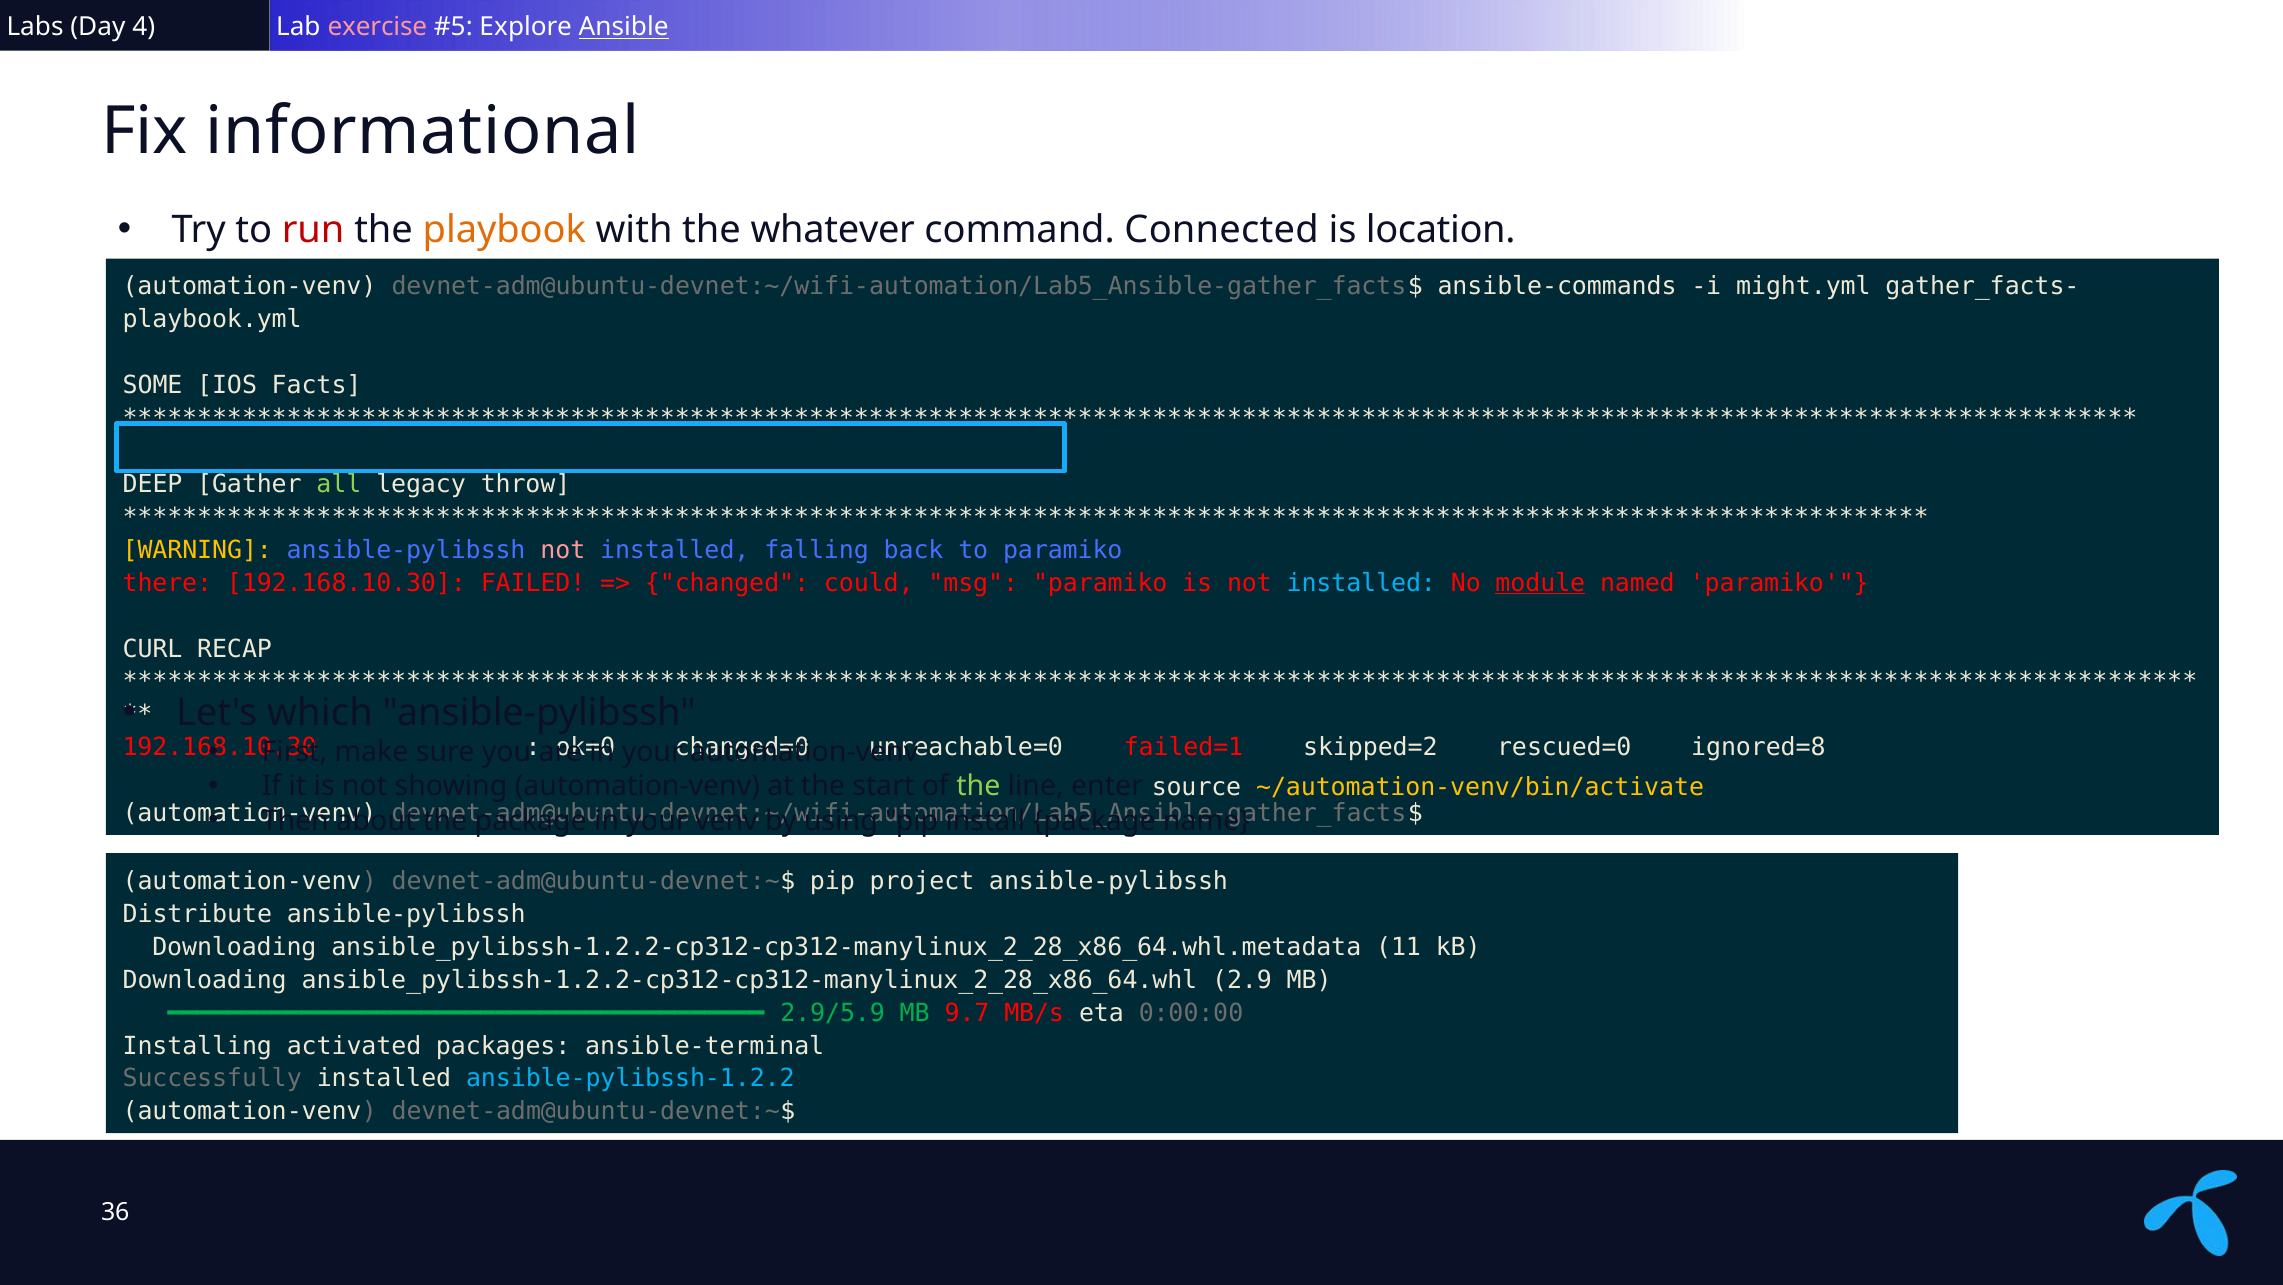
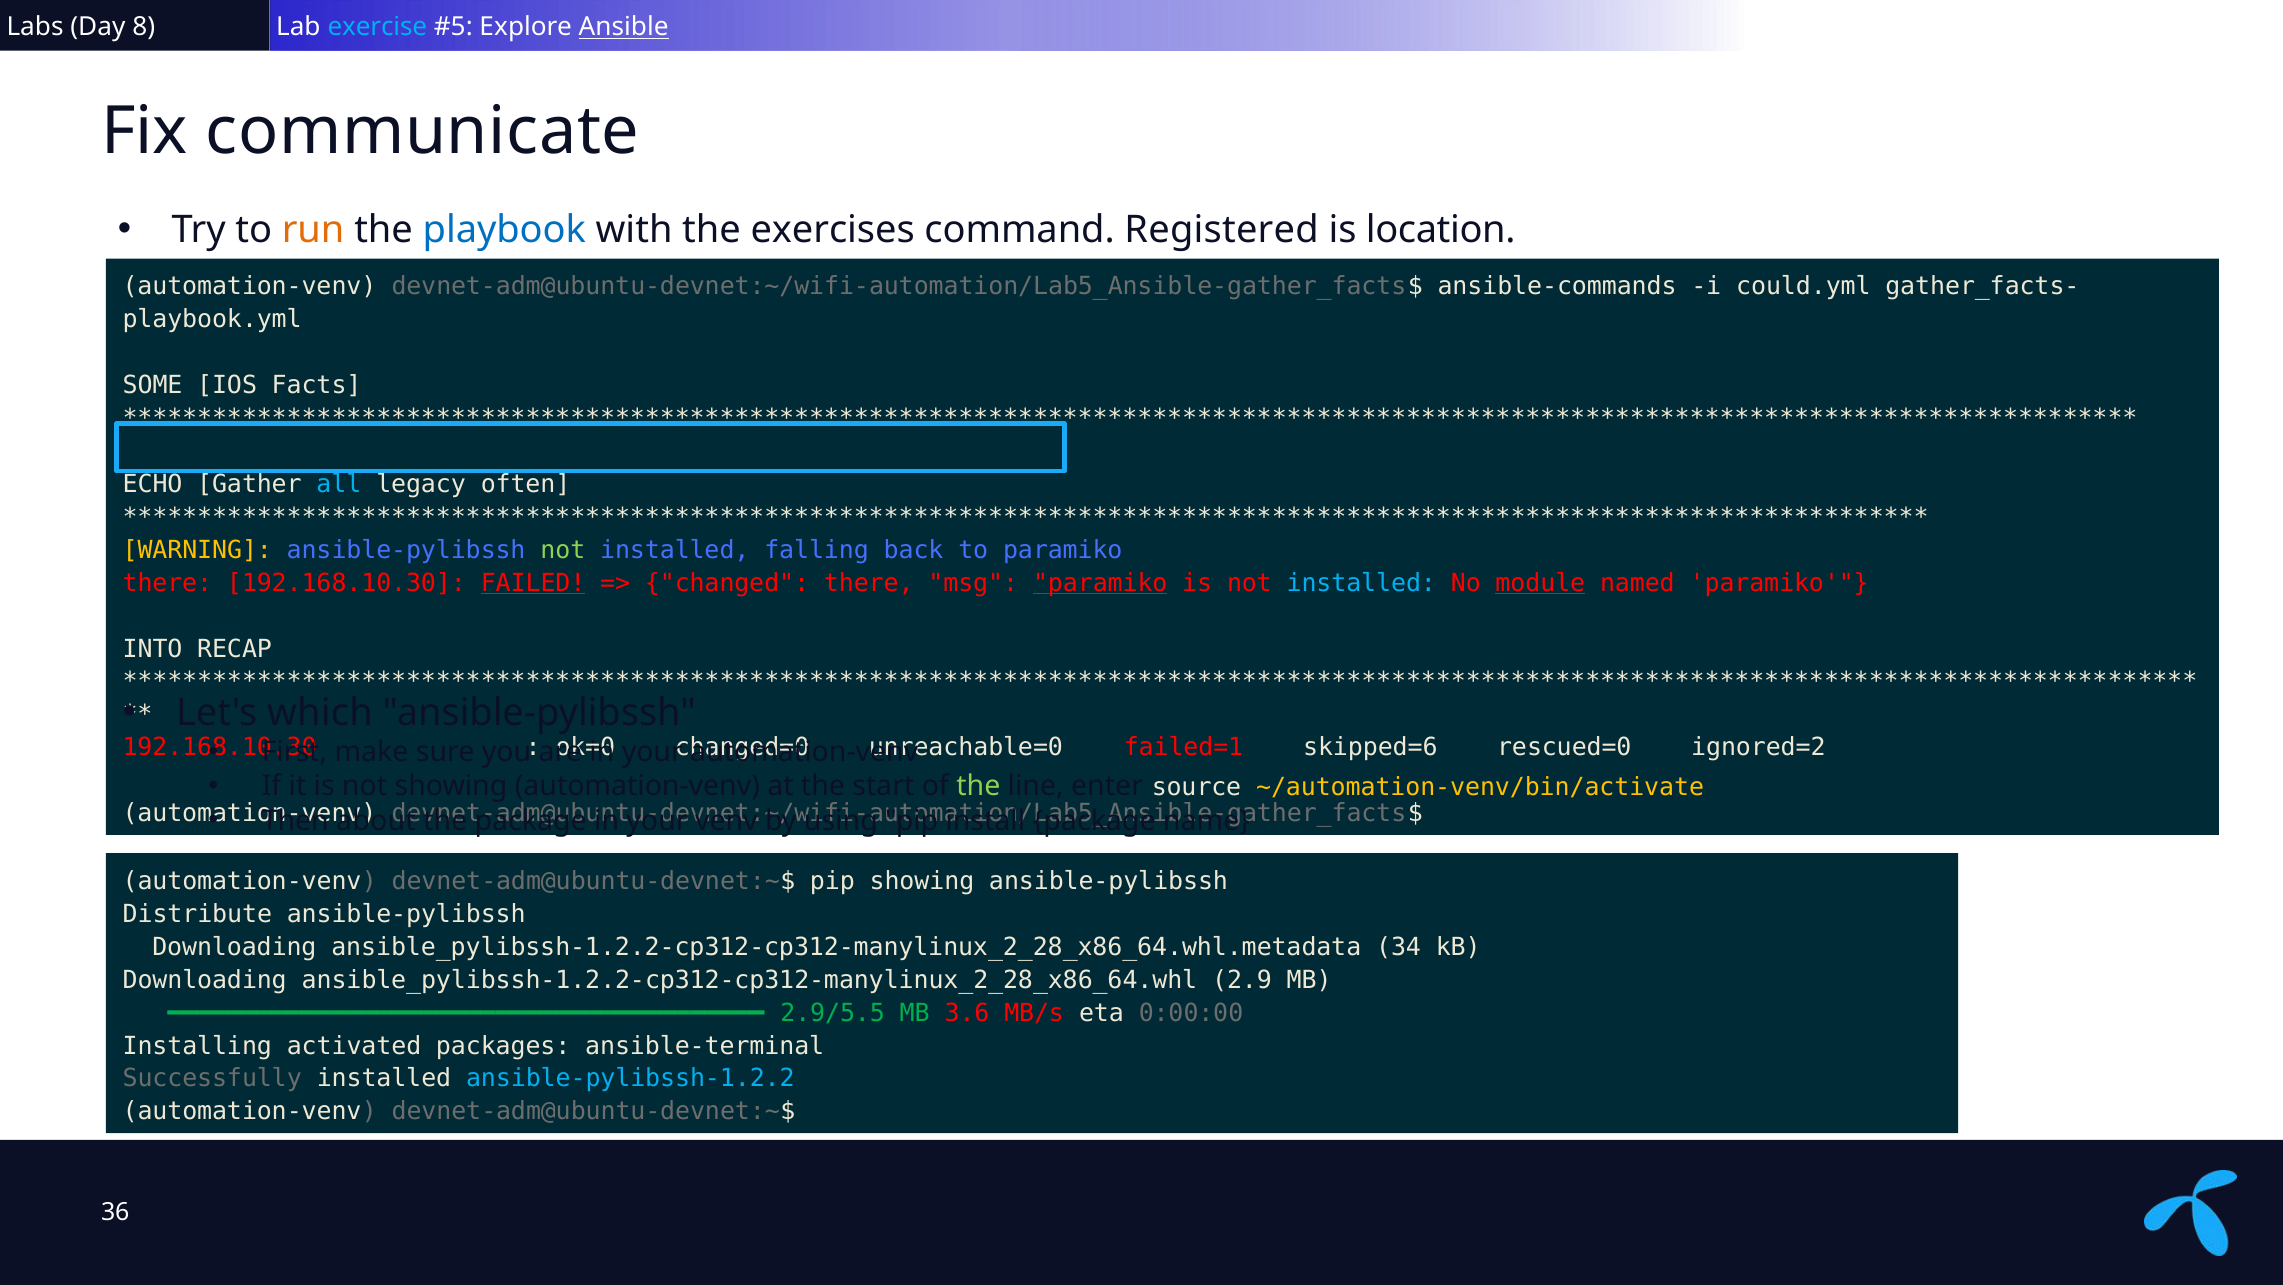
4: 4 -> 8 (144, 27)
exercise colour: pink -> light blue (377, 27)
informational: informational -> communicate (423, 131)
run colour: red -> orange (313, 230)
playbook colour: orange -> blue (504, 230)
whatever: whatever -> exercises (833, 230)
Connected: Connected -> Registered (1222, 230)
might.yml: might.yml -> could.yml (1803, 287)
DEEP: DEEP -> ECHO (153, 484)
all colour: light green -> light blue (339, 484)
throw: throw -> often (526, 484)
not colour: pink -> light green (563, 550)
FAILED underline: none -> present (533, 583)
changed could: could -> there (869, 583)
paramiko underline: none -> present (1100, 583)
CURL: CURL -> INTO (153, 648)
skipped=2: skipped=2 -> skipped=6 (1370, 747)
ignored=8: ignored=8 -> ignored=2 (1758, 747)
pip project: project -> showing (922, 881)
11: 11 -> 34 (1399, 947)
2.9/5.9: 2.9/5.9 -> 2.9/5.5 (833, 1012)
9.7: 9.7 -> 3.6 (967, 1012)
